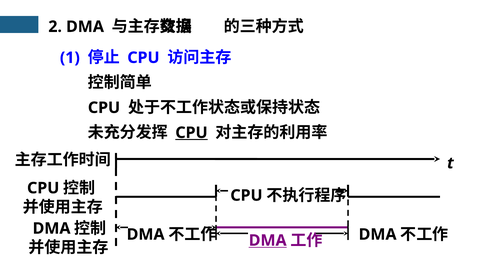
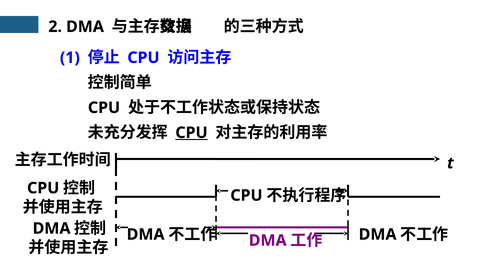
DMA underline: present -> none (268, 241)
